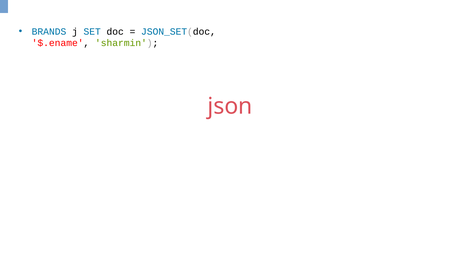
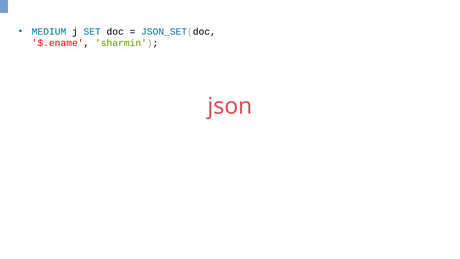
BRANDS: BRANDS -> MEDIUM (49, 32)
